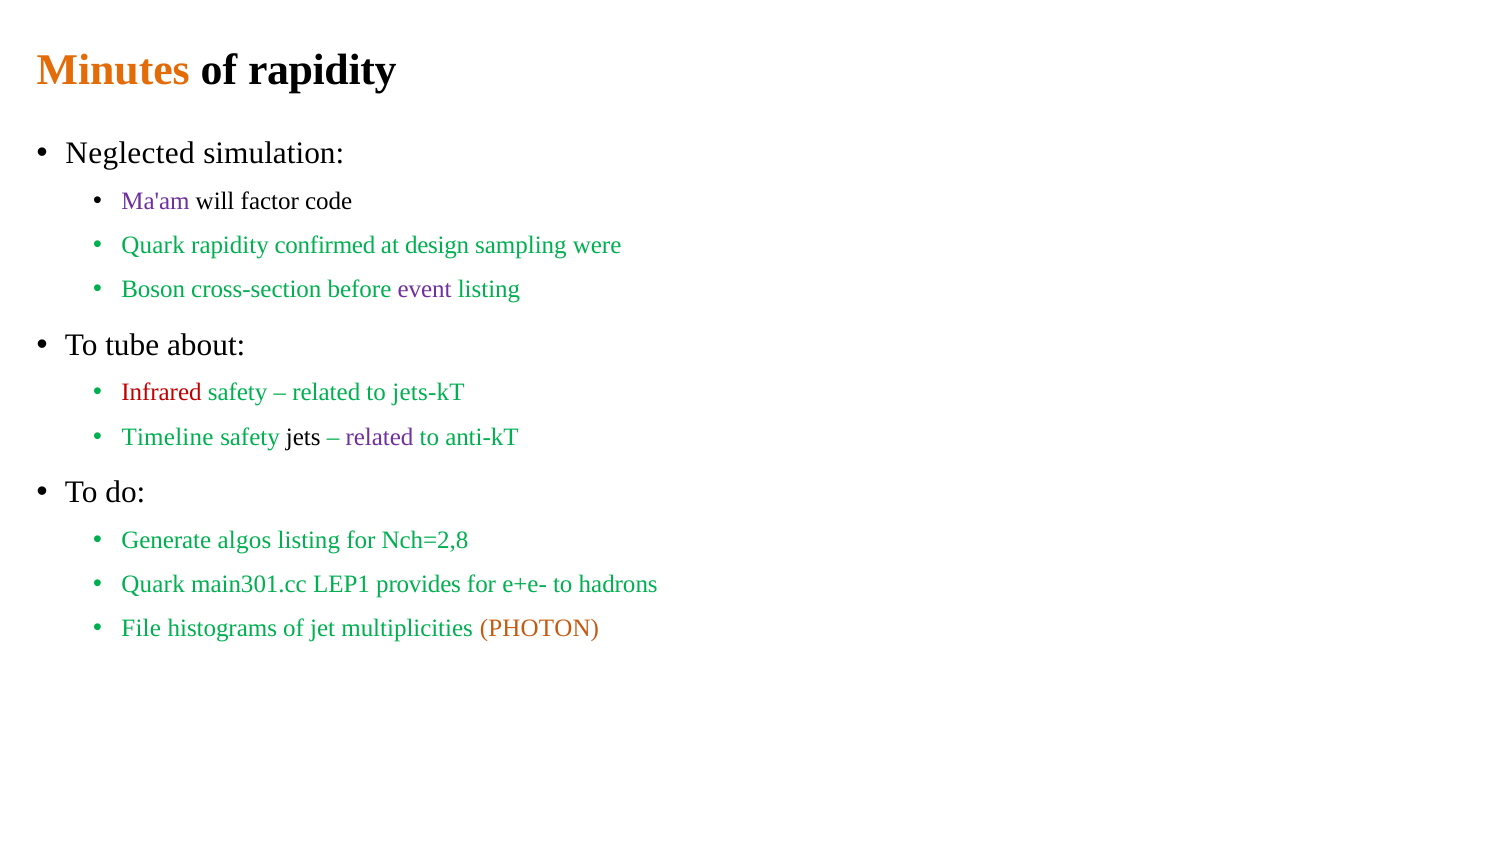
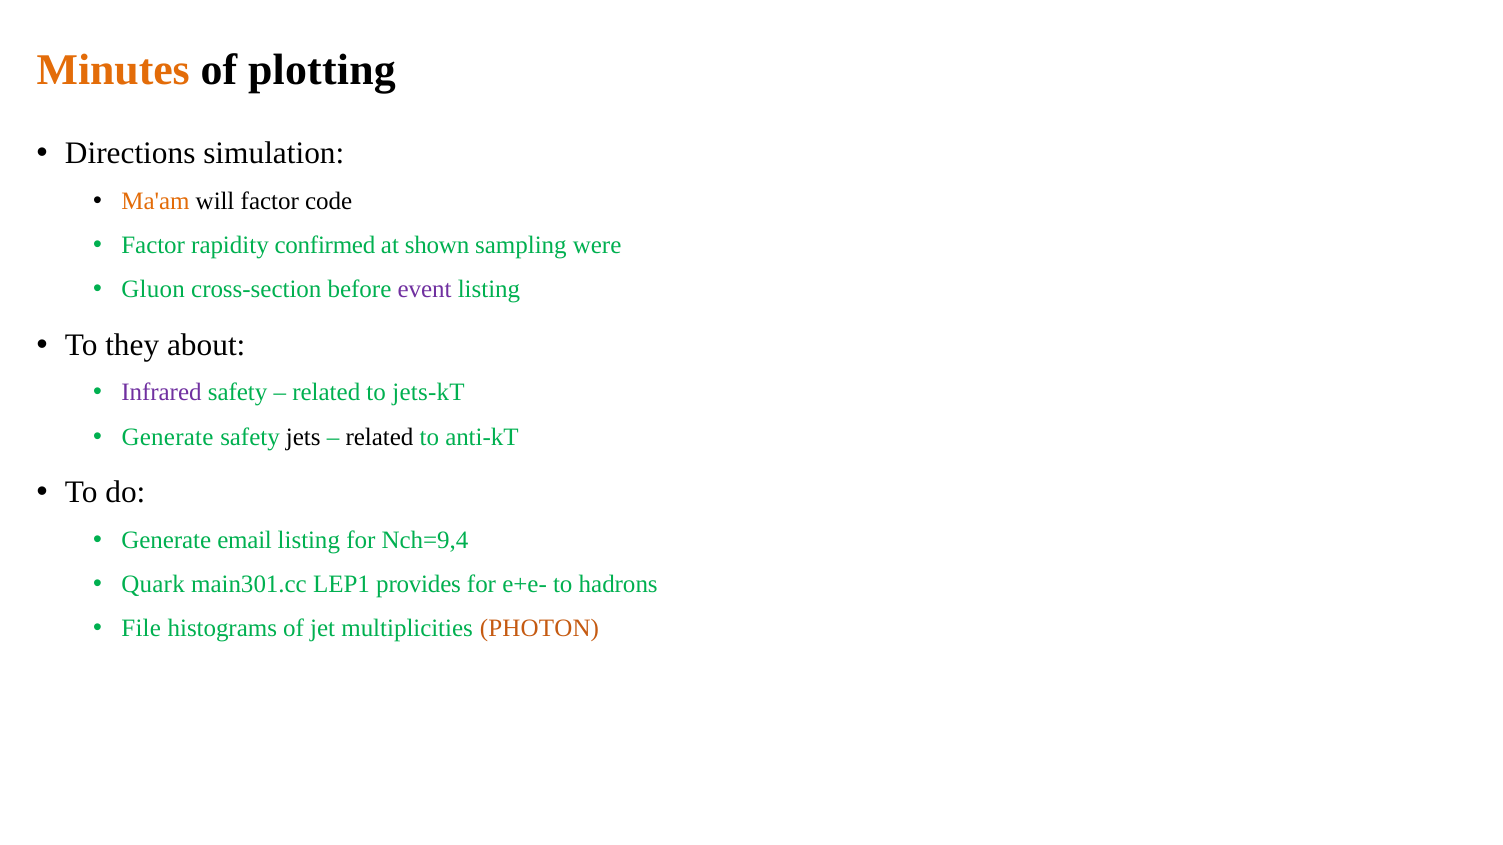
of rapidity: rapidity -> plotting (322, 70)
Neglected: Neglected -> Directions (130, 154)
Ma'am colour: purple -> orange (155, 201)
Quark: Quark -> Factor (153, 246)
design: design -> shown (437, 246)
Boson: Boson -> Gluon (153, 290)
tube: tube -> they (132, 345)
Infrared colour: red -> purple (161, 393)
Timeline: Timeline -> Generate (168, 437)
related colour: purple -> black (379, 437)
algos: algos -> email (245, 540)
Nch=2,8: Nch=2,8 -> Nch=9,4 (425, 540)
